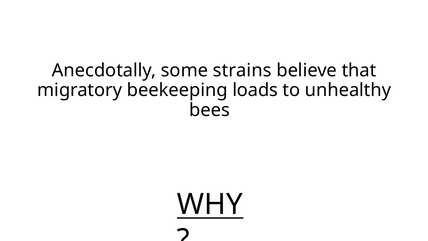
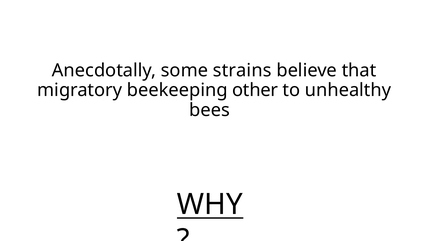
loads: loads -> other (255, 90)
